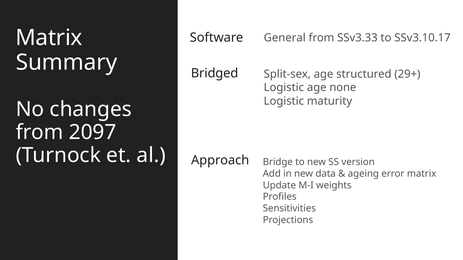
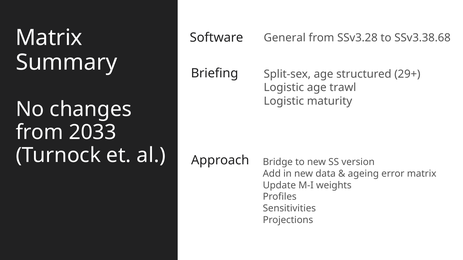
SSv3.33: SSv3.33 -> SSv3.28 (357, 38)
SSv3.10.17: SSv3.10.17 -> SSv3.38.68 (423, 38)
Bridged: Bridged -> Briefing (215, 74)
none: none -> trawl (343, 88)
2097: 2097 -> 2033 (93, 132)
